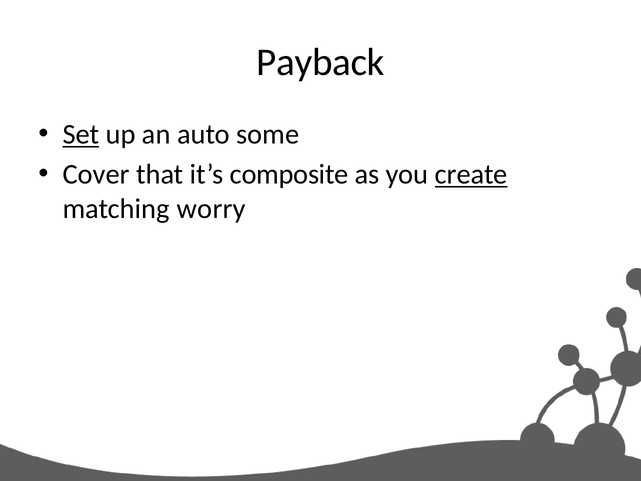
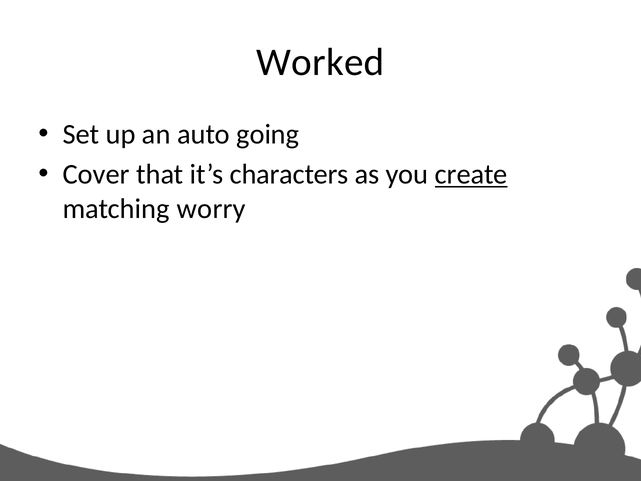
Payback: Payback -> Worked (320, 62)
Set underline: present -> none (81, 134)
some: some -> going (268, 134)
composite: composite -> characters (289, 174)
